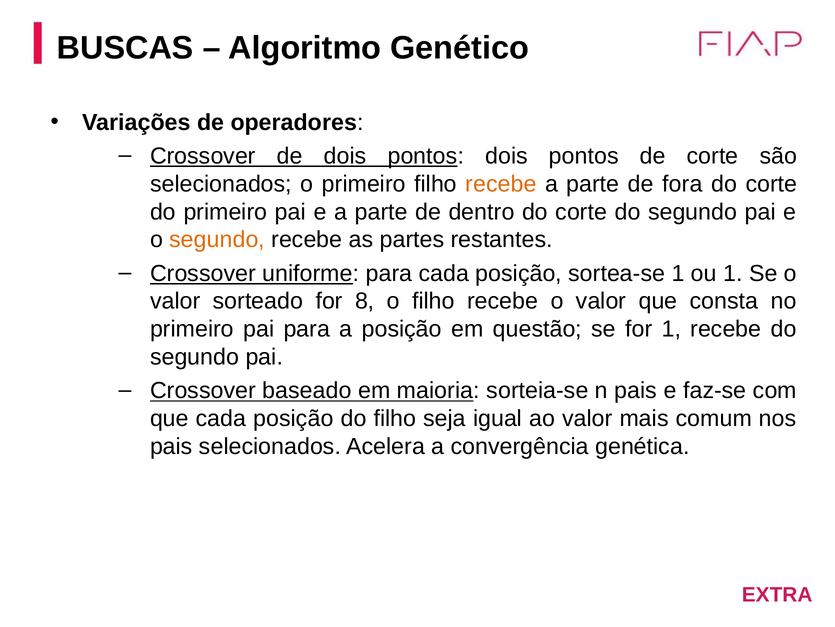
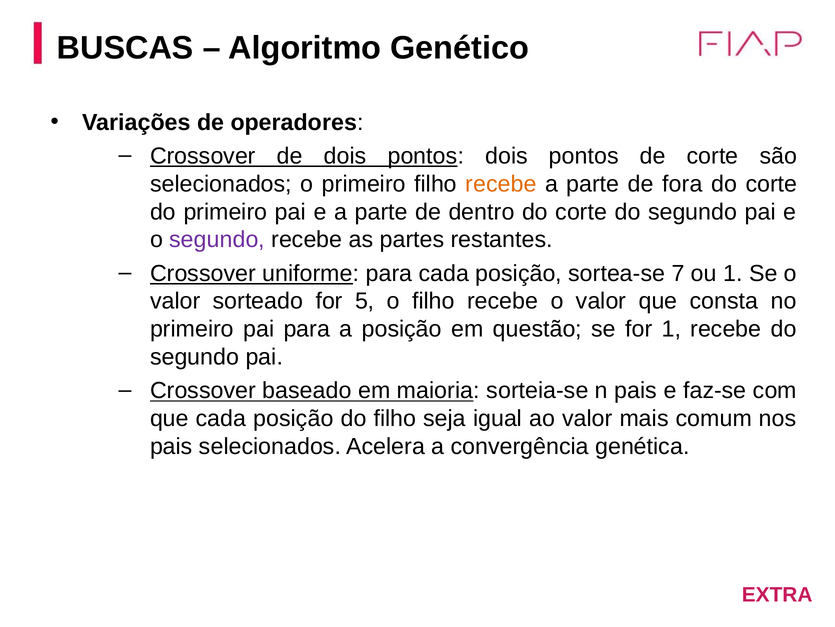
segundo colour: orange -> purple (217, 239)
sortea-se 1: 1 -> 7 (678, 273)
8: 8 -> 5 (365, 301)
